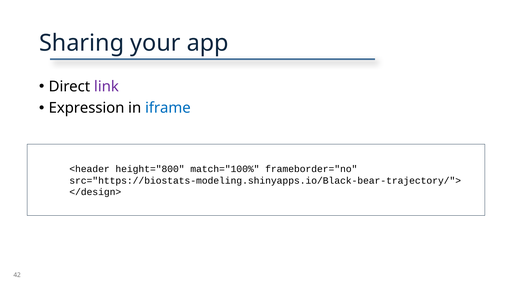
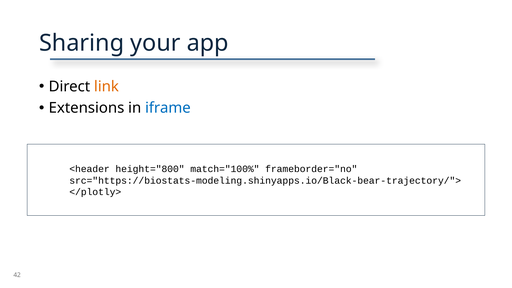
link colour: purple -> orange (106, 87)
Expression: Expression -> Extensions (86, 108)
</design>: </design> -> </plotly> (95, 192)
